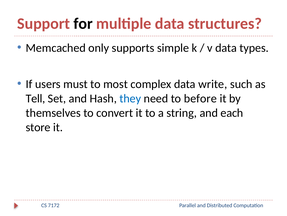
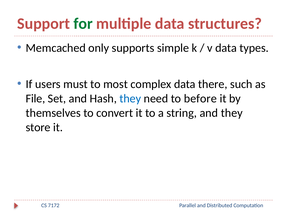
for colour: black -> green (83, 24)
write: write -> there (213, 84)
Tell: Tell -> File (35, 98)
and each: each -> they (232, 112)
